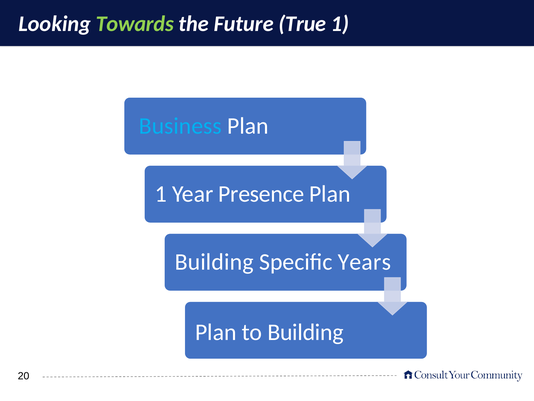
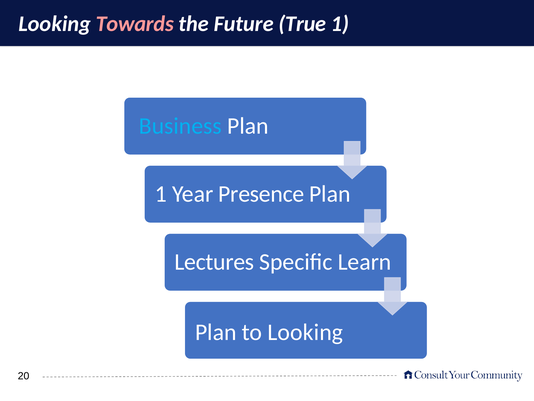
Towards colour: light green -> pink (135, 24)
Building: Building -> Lectures (214, 262)
Years: Years -> Learn (365, 262)
to Building: Building -> Looking (305, 332)
